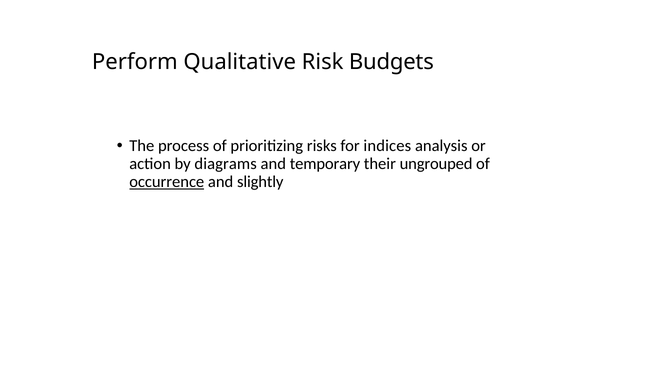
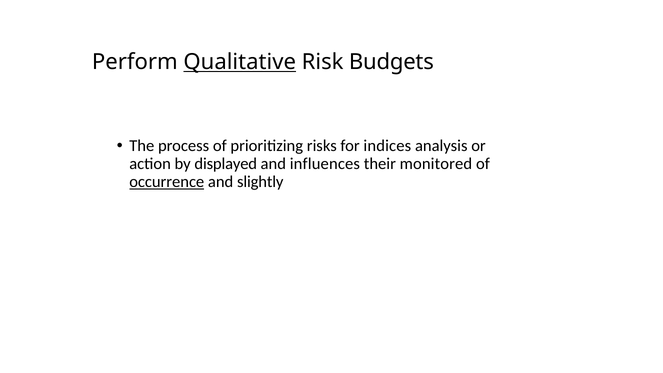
Qualitative underline: none -> present (240, 62)
diagrams: diagrams -> displayed (226, 164)
temporary: temporary -> influences (325, 164)
ungrouped: ungrouped -> monitored (436, 164)
